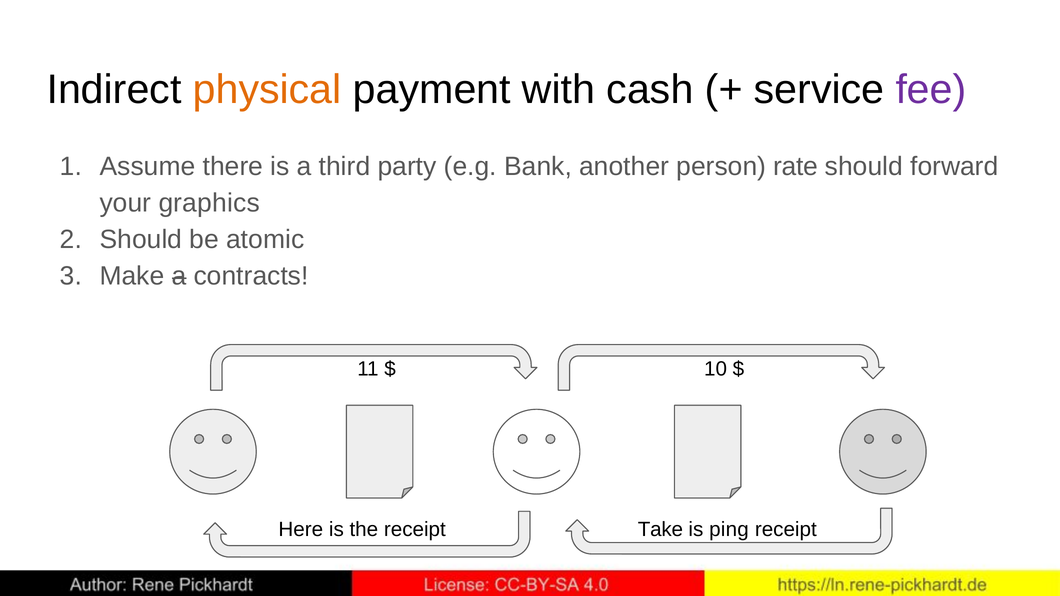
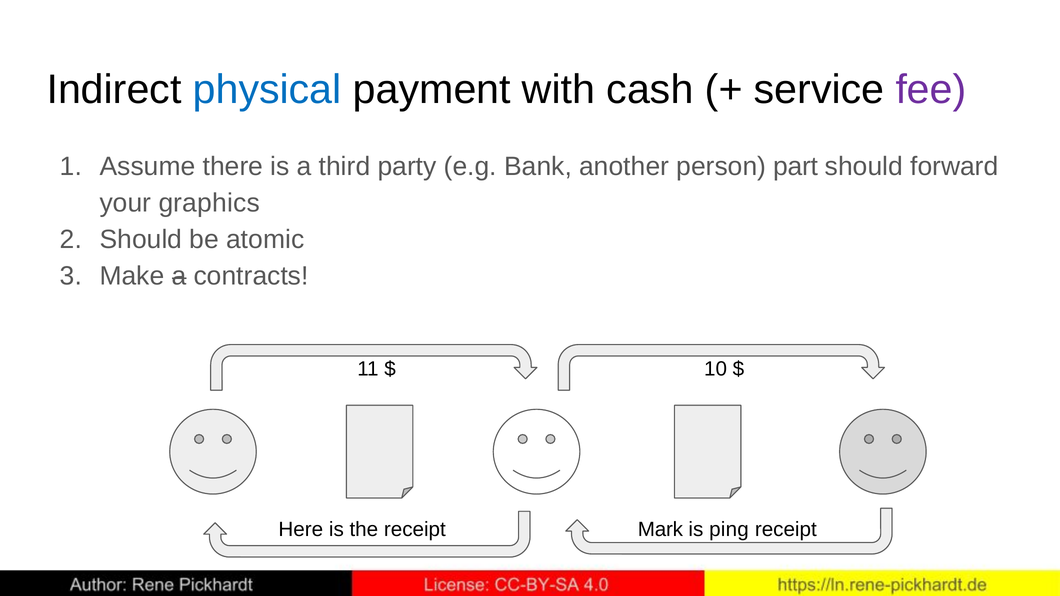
physical colour: orange -> blue (267, 90)
rate: rate -> part (796, 167)
Take: Take -> Mark (660, 530)
